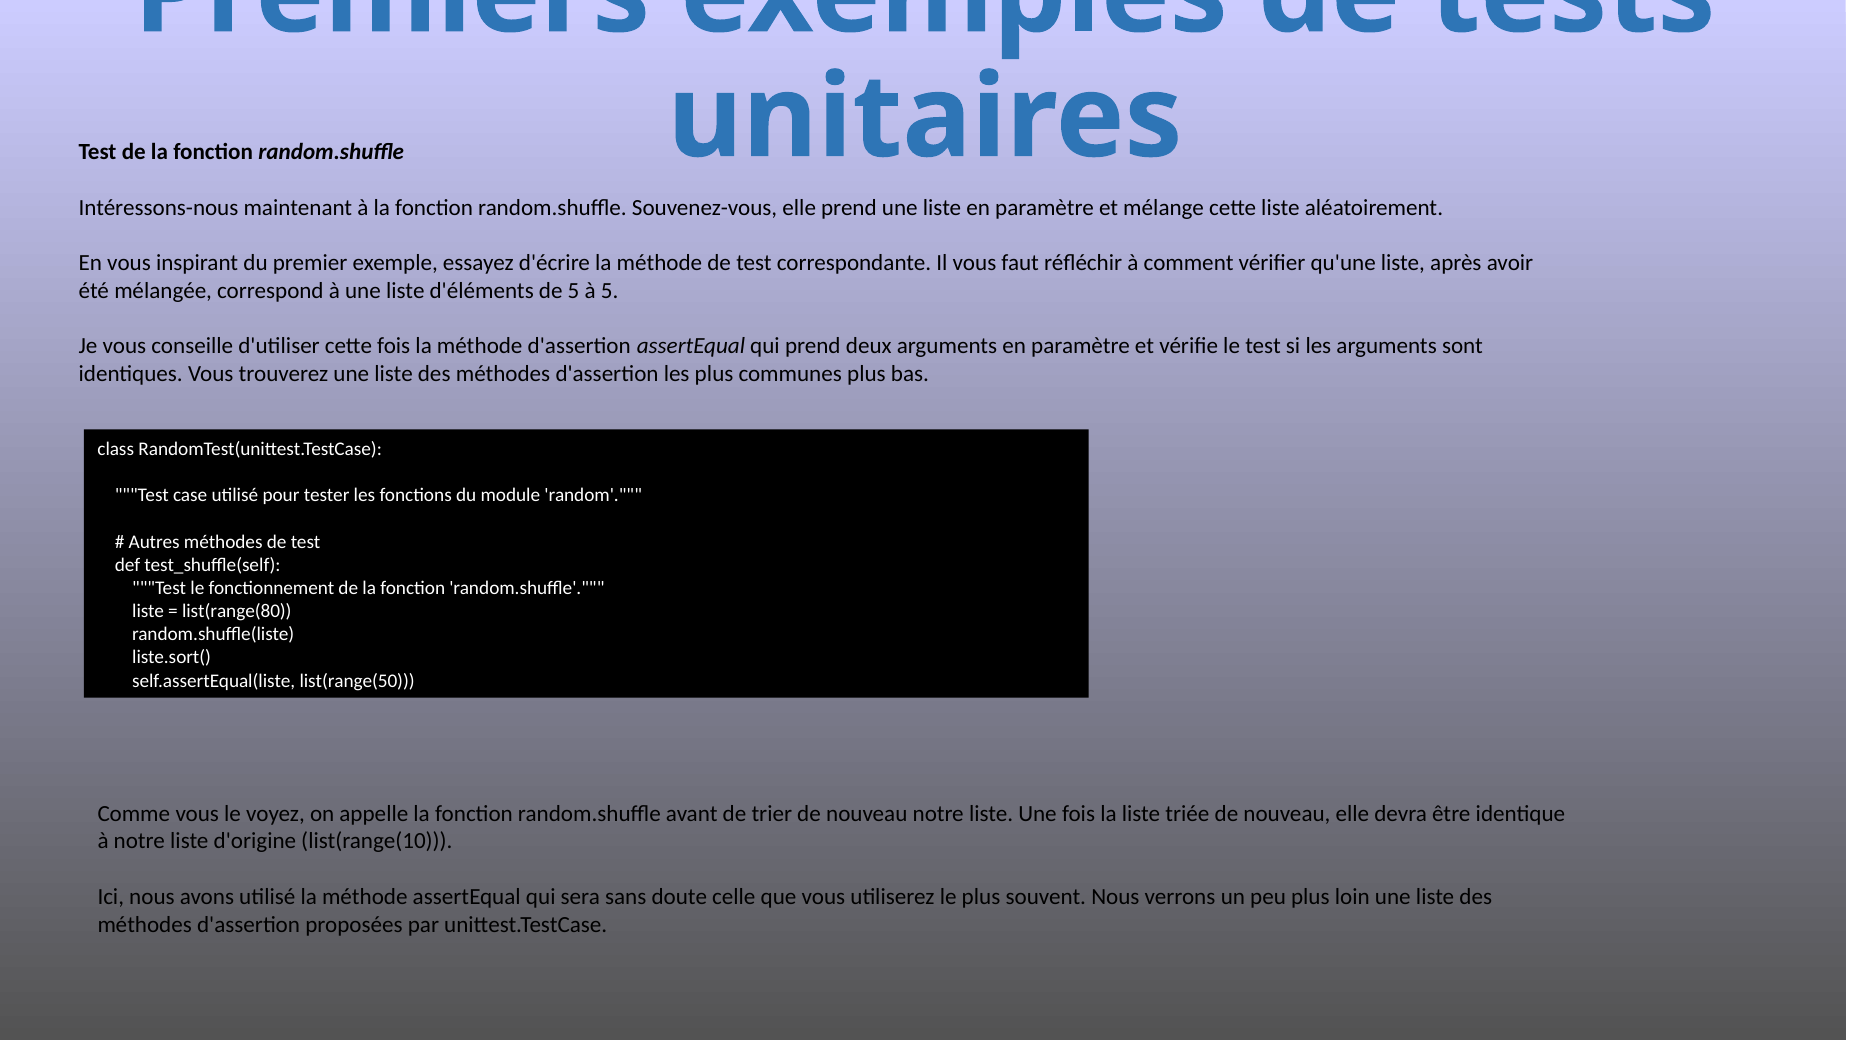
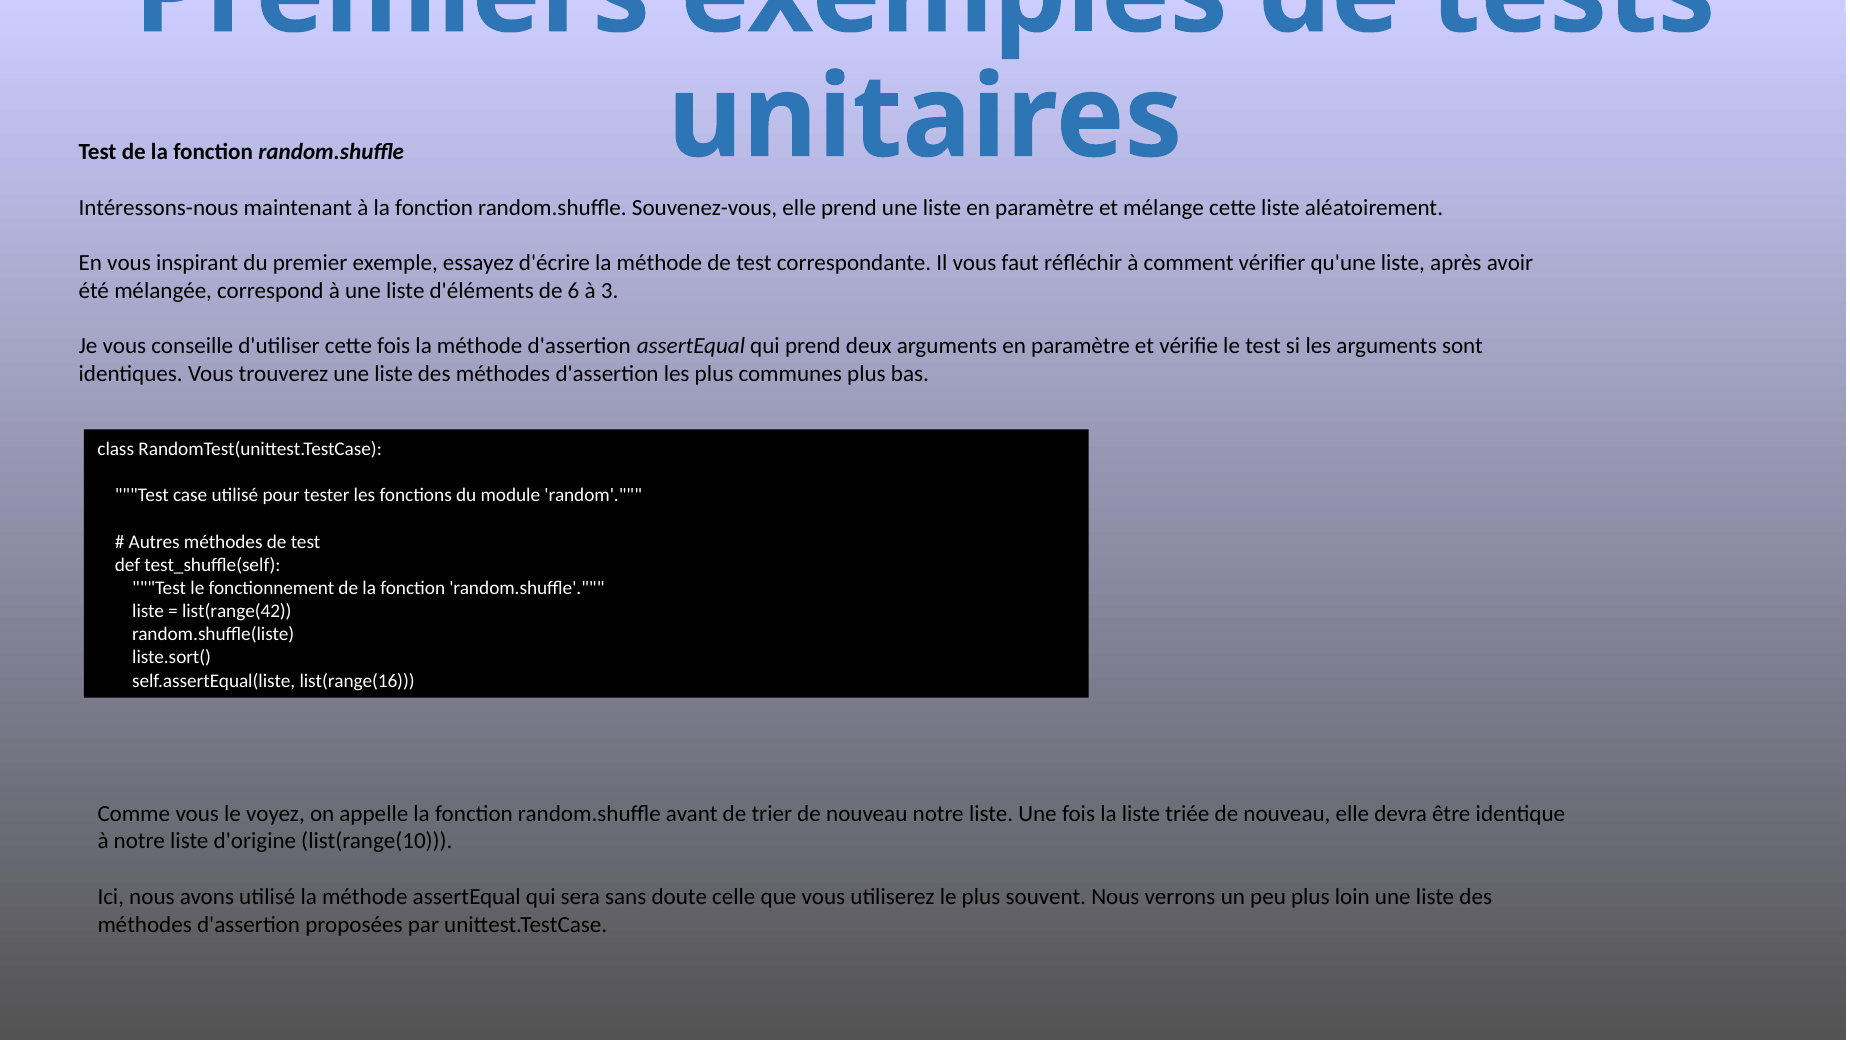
de 5: 5 -> 6 (574, 291)
à 5: 5 -> 3 (610, 291)
list(range(80: list(range(80 -> list(range(42 (237, 612)
list(range(50: list(range(50 -> list(range(16 (357, 681)
